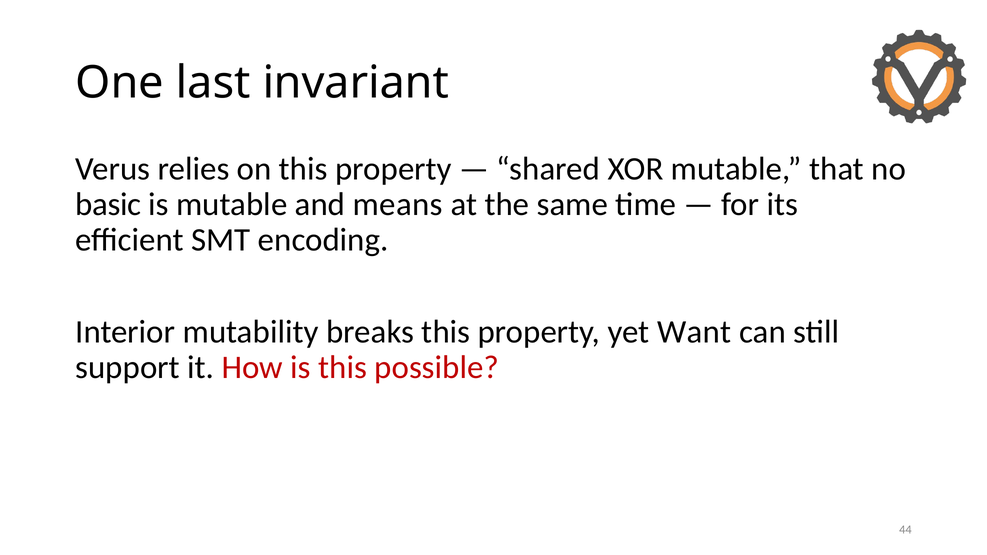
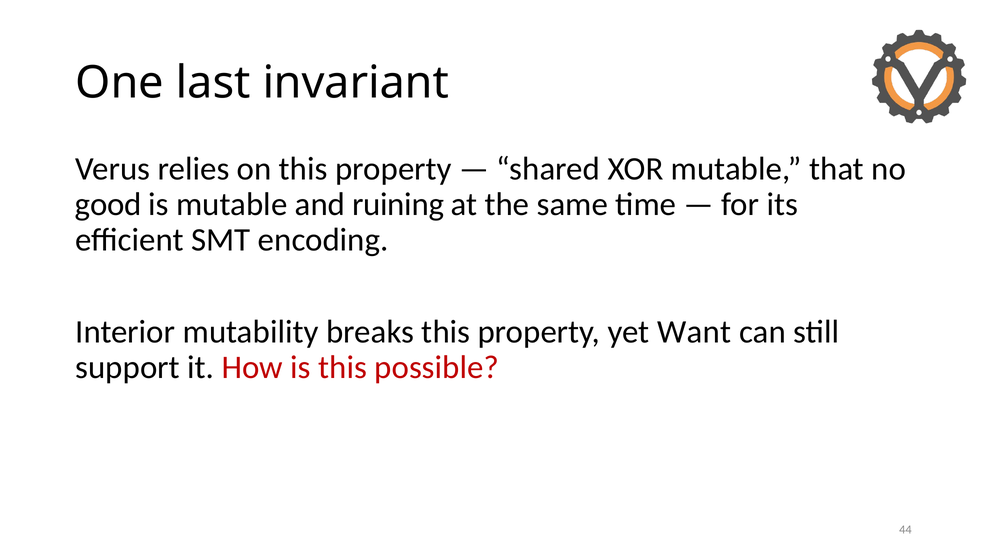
basic: basic -> good (108, 205)
means: means -> ruining (398, 205)
